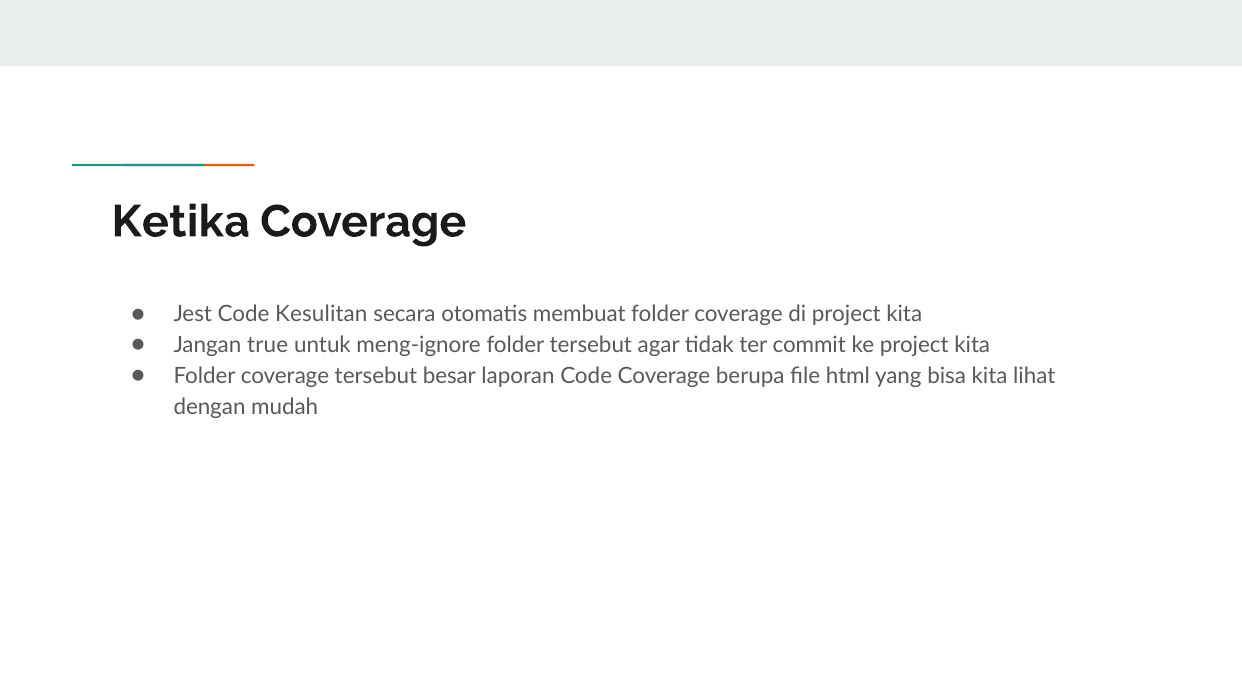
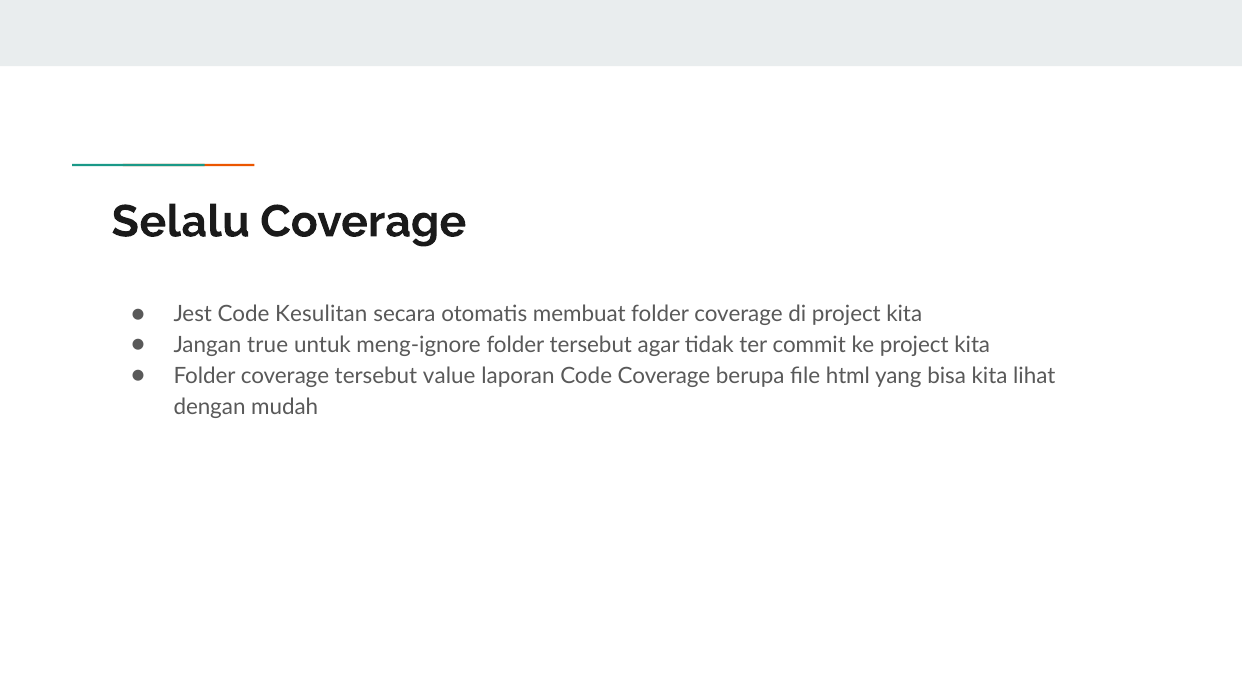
Ketika: Ketika -> Selalu (181, 222)
besar: besar -> value (449, 376)
